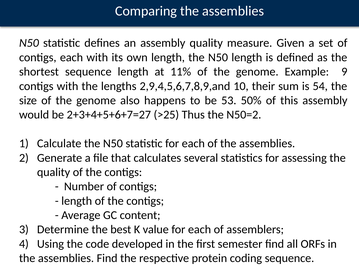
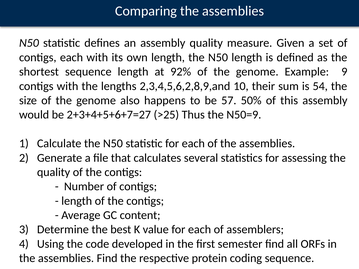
11%: 11% -> 92% (181, 72)
2,9,4,5,6,7,8,9,and: 2,9,4,5,6,7,8,9,and -> 2,3,4,5,6,2,8,9,and (185, 86)
53: 53 -> 57 (229, 101)
N50=2: N50=2 -> N50=9 (244, 115)
